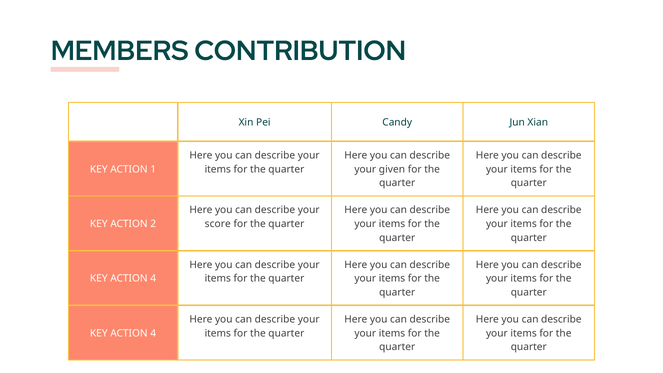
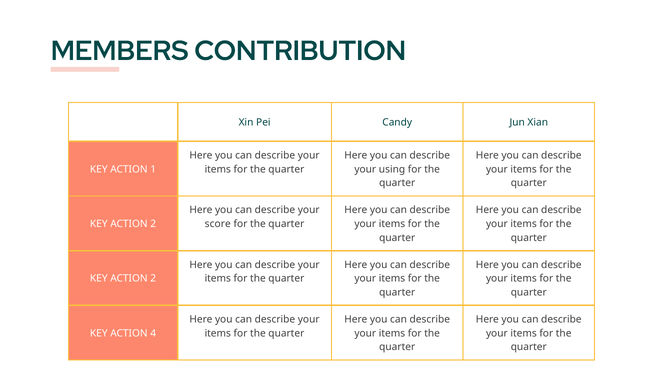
given: given -> using (392, 169)
4: 4 -> 2 (153, 279)
